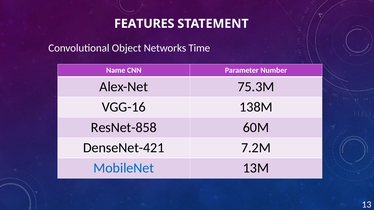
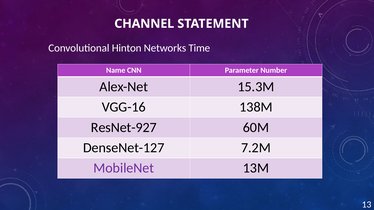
FEATURES: FEATURES -> CHANNEL (144, 24)
Object: Object -> Hinton (127, 48)
75.3M: 75.3M -> 15.3M (256, 87)
ResNet-858: ResNet-858 -> ResNet-927 (124, 128)
DenseNet-421: DenseNet-421 -> DenseNet-127 (124, 148)
MobileNet colour: blue -> purple (124, 168)
